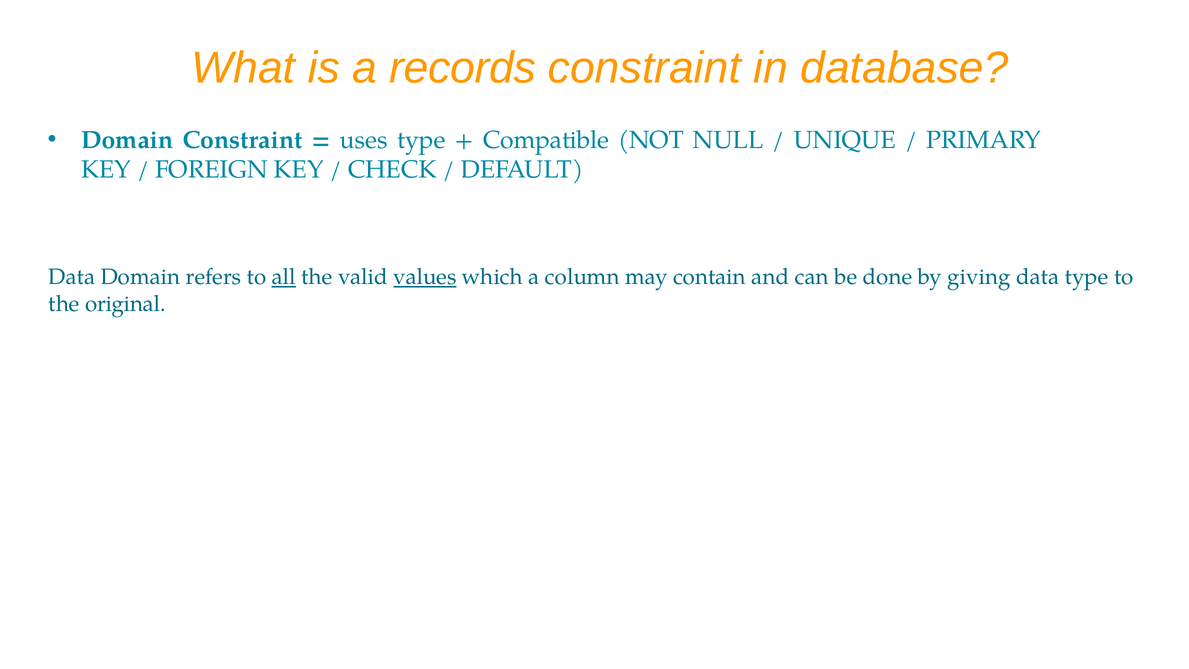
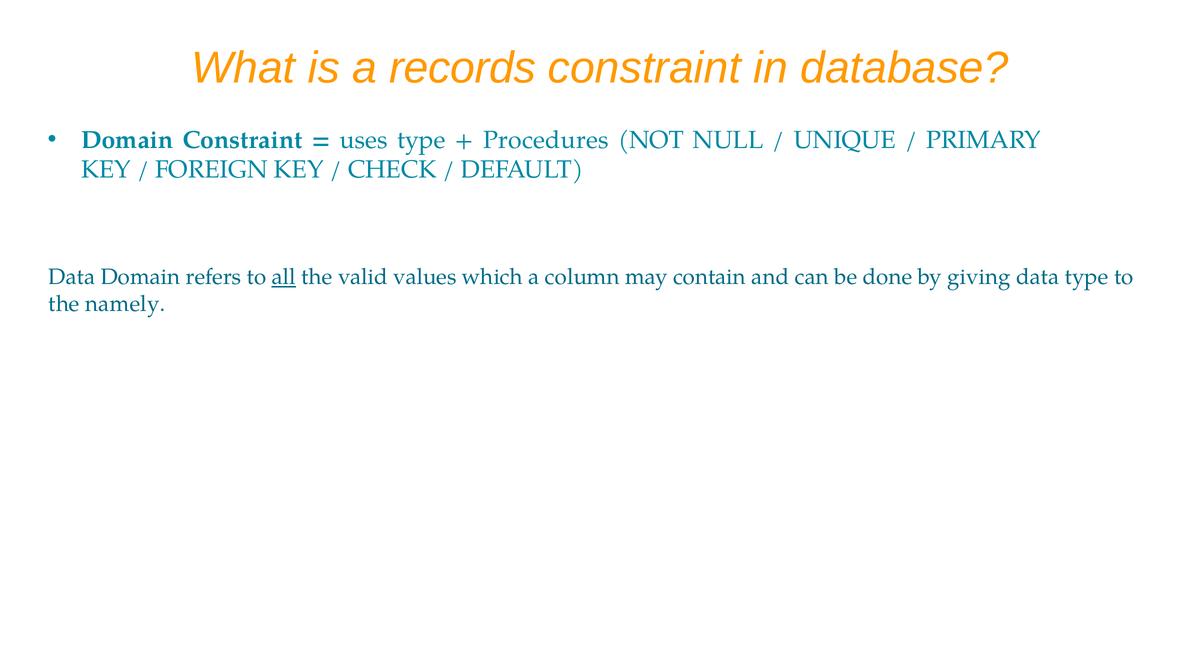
Compatible: Compatible -> Procedures (546, 140)
values underline: present -> none (425, 277)
original: original -> namely (125, 304)
